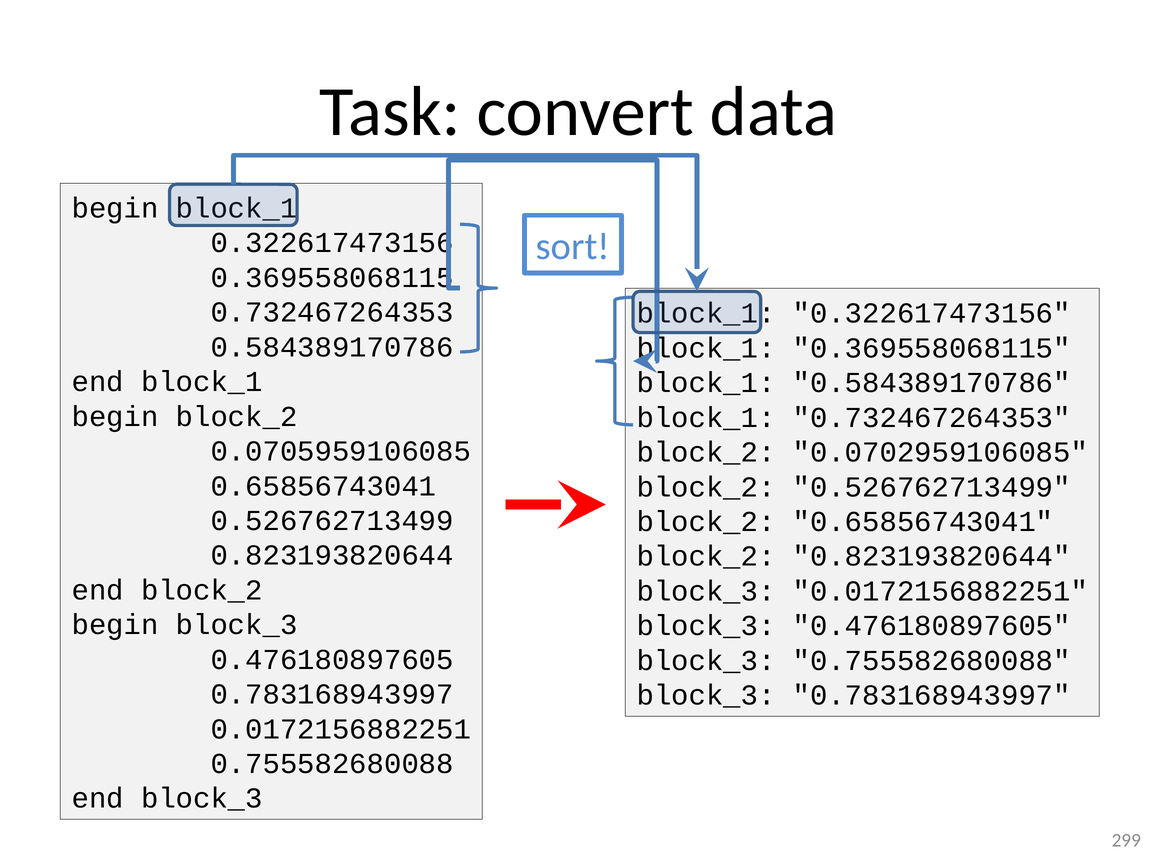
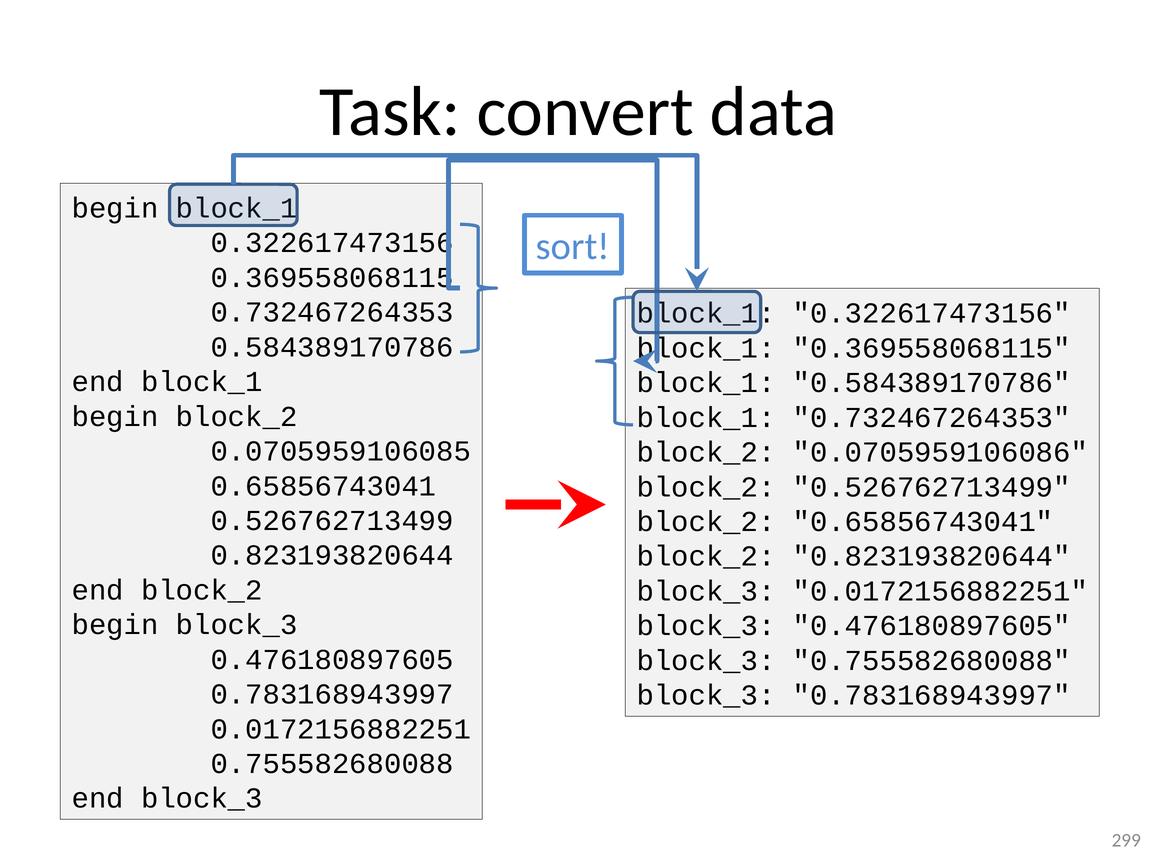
0.0702959106085: 0.0702959106085 -> 0.0705959106086 (940, 452)
